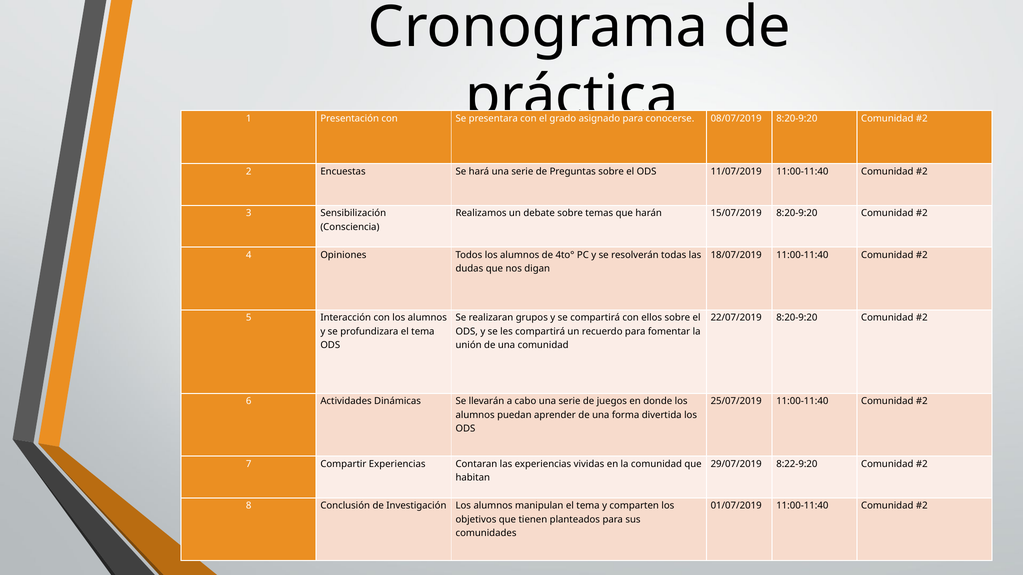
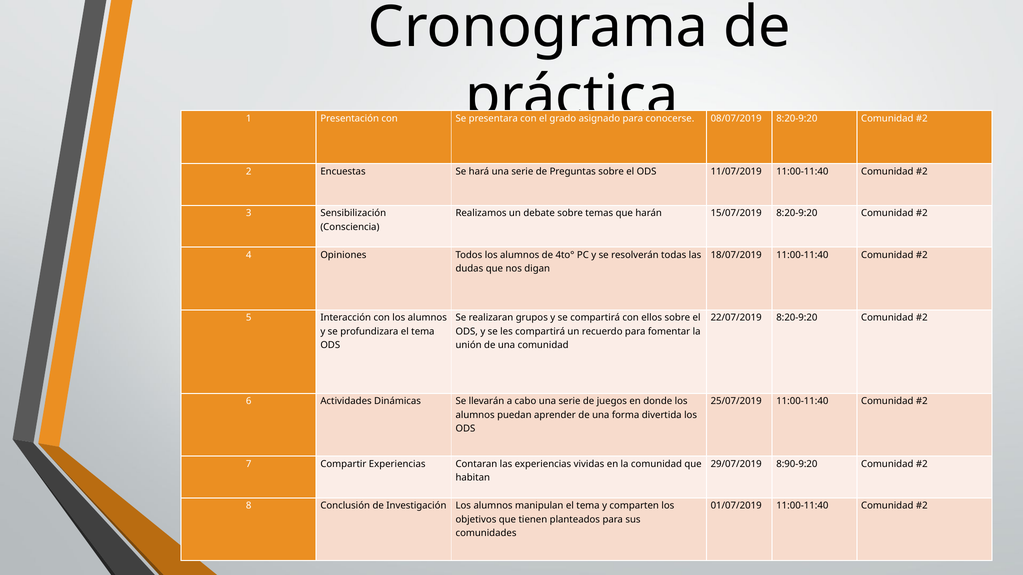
8:22-9:20: 8:22-9:20 -> 8:90-9:20 (797, 464)
